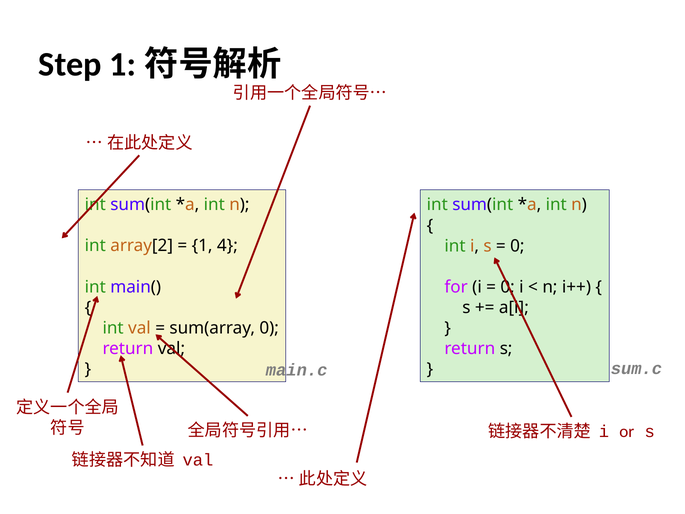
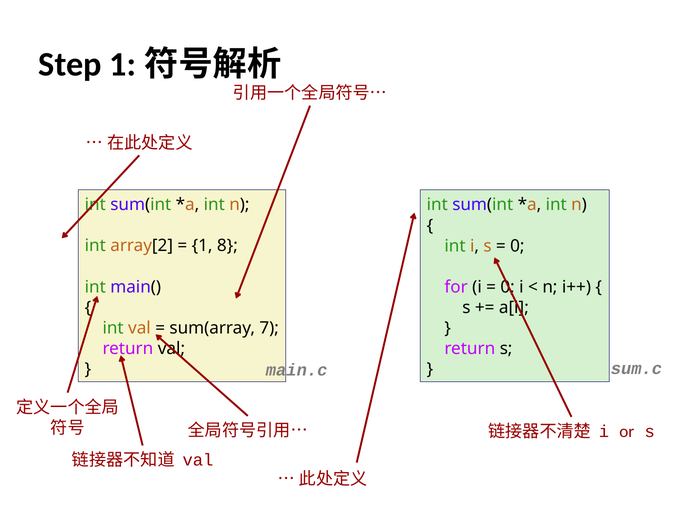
4: 4 -> 8 (227, 246)
sum(array 0: 0 -> 7 (269, 328)
